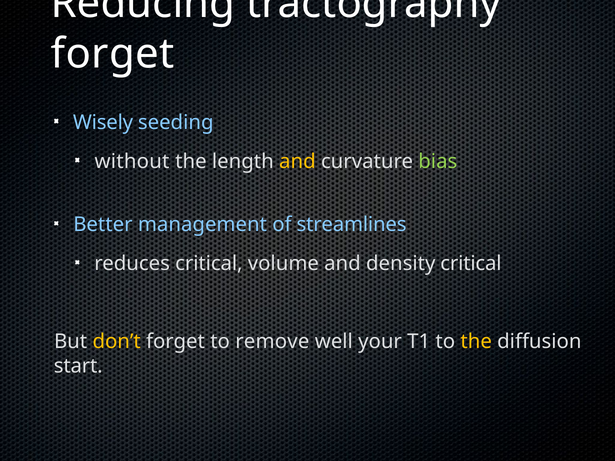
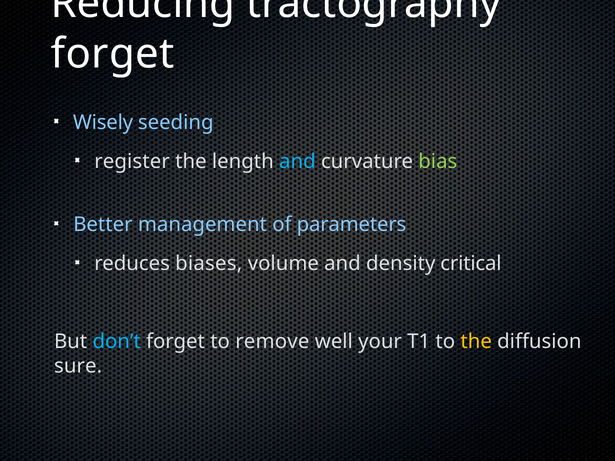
without: without -> register (132, 161)
and colour: yellow -> light blue (297, 161)
streamlines: streamlines -> parameters (352, 225)
reduces critical: critical -> biases (209, 264)
don’t colour: yellow -> light blue (117, 342)
start: start -> sure (78, 366)
